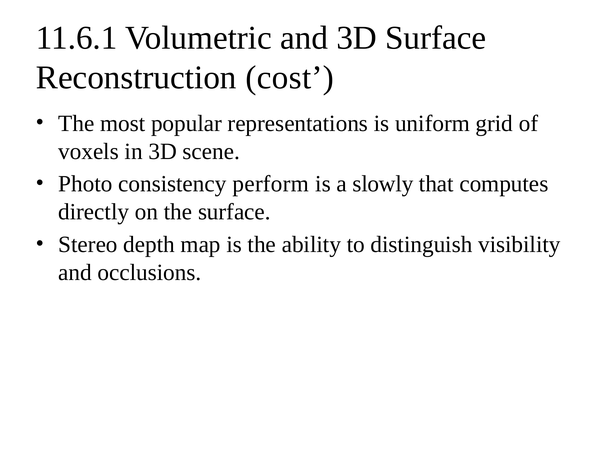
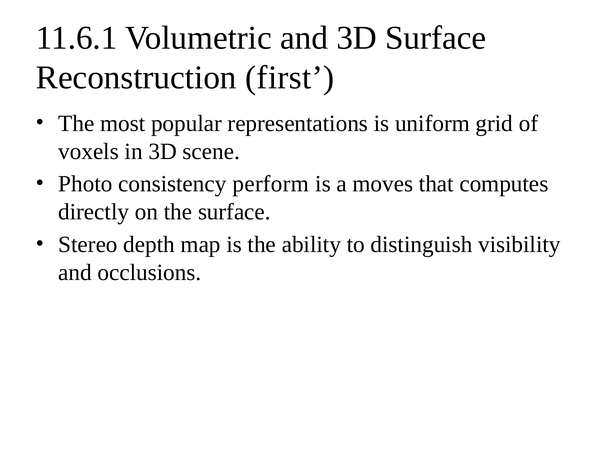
cost: cost -> first (290, 78)
slowly: slowly -> moves (383, 184)
